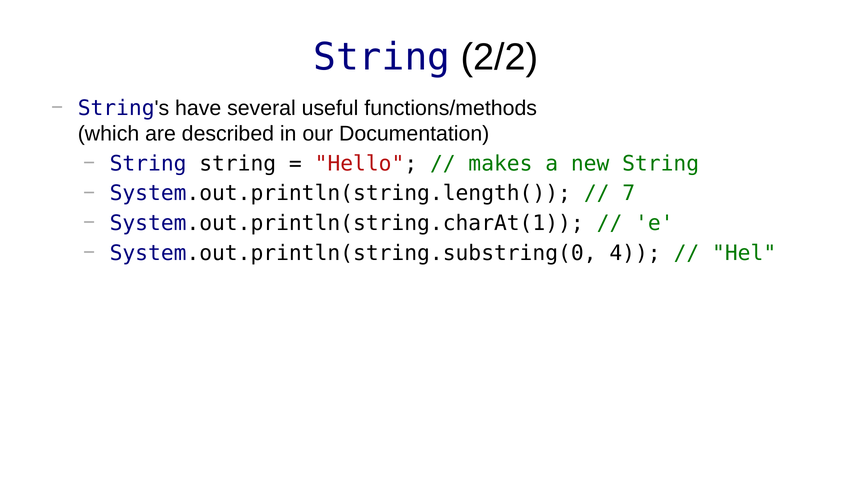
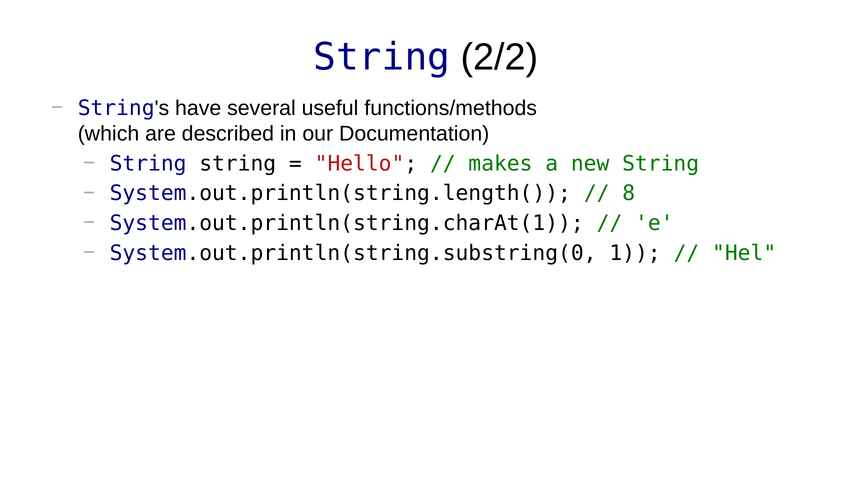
7: 7 -> 8 (629, 193)
4: 4 -> 1 (635, 253)
